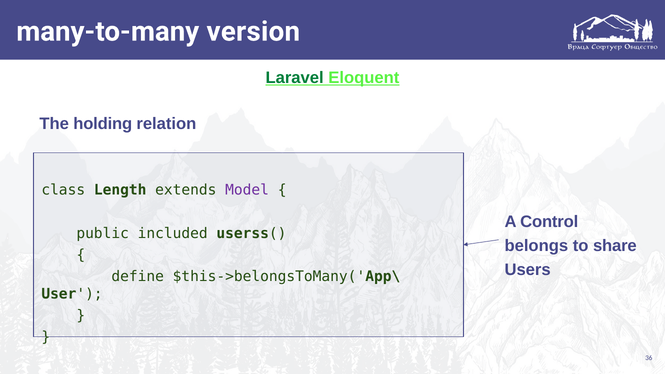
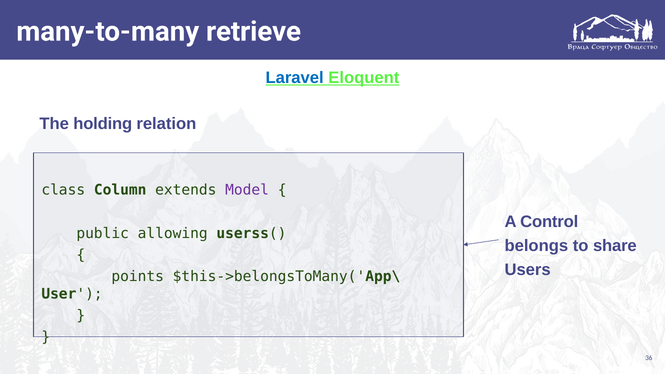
version: version -> retrieve (253, 32)
Laravel colour: green -> blue (295, 78)
Length: Length -> Column (120, 190)
included: included -> allowing (173, 233)
define: define -> points (138, 277)
